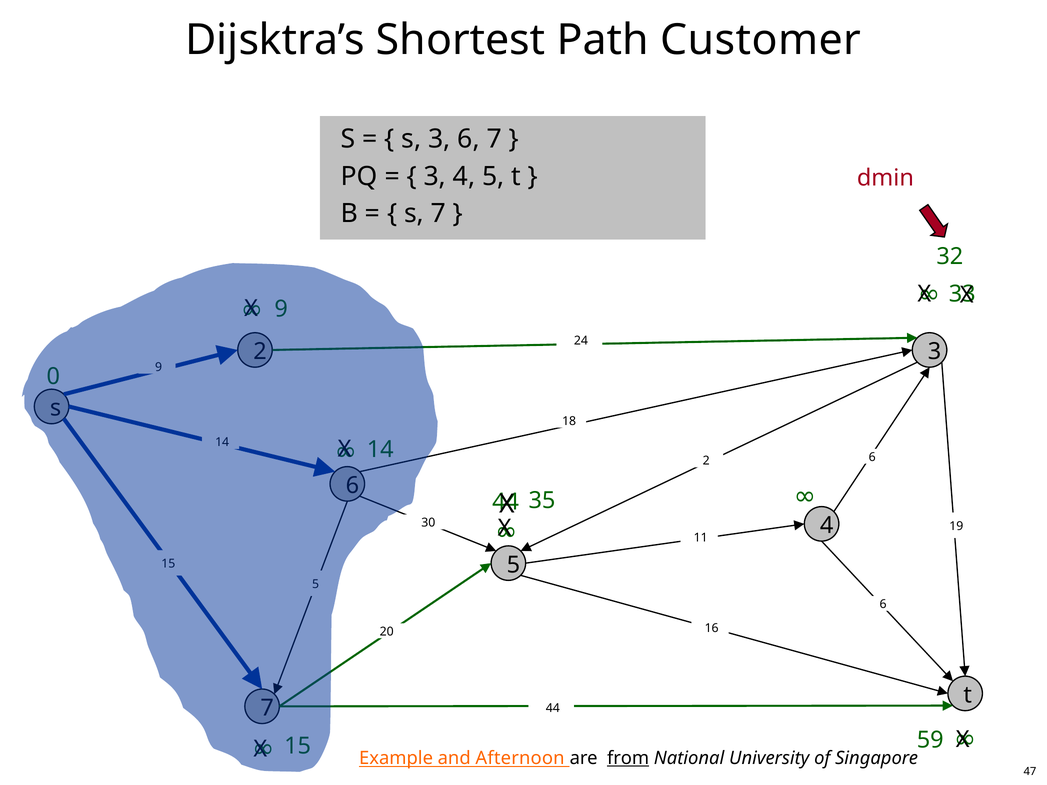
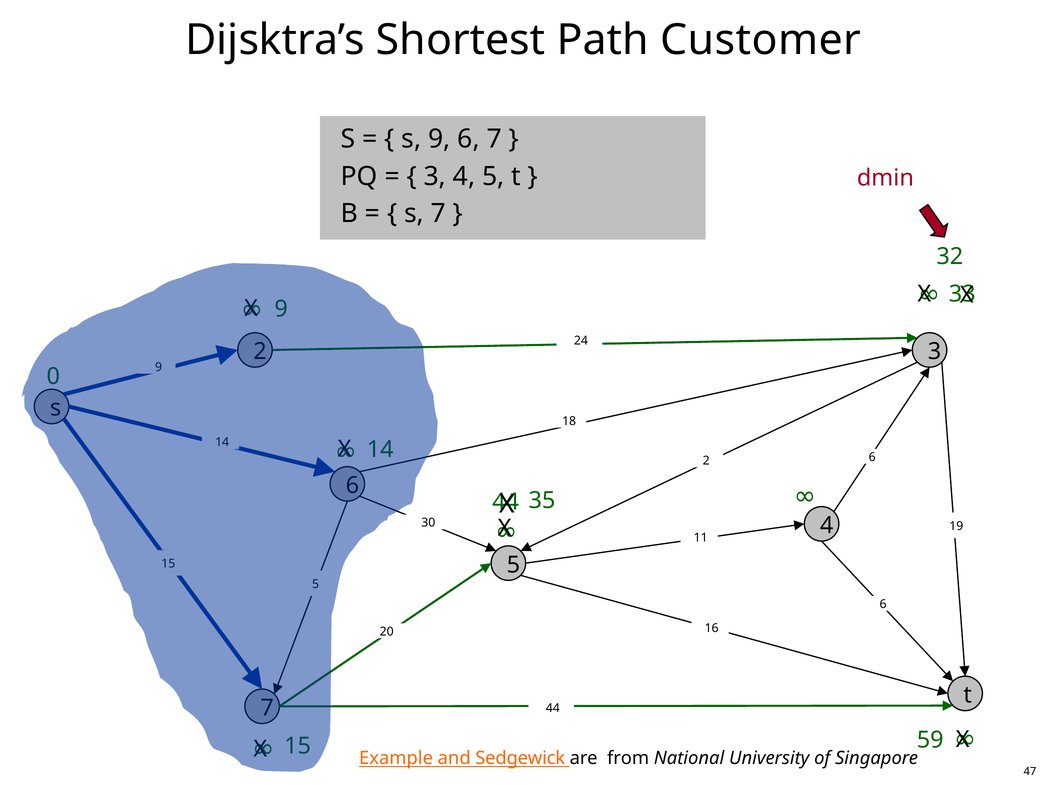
3: 3 -> 9 (439, 139)
Afternoon: Afternoon -> Sedgewick (520, 758)
from underline: present -> none (628, 758)
